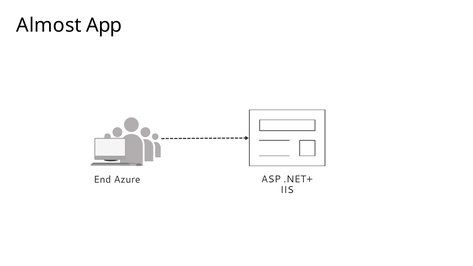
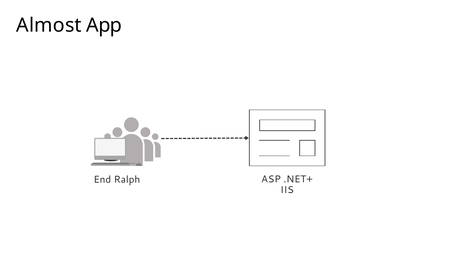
Azure: Azure -> Ralph (127, 180)
